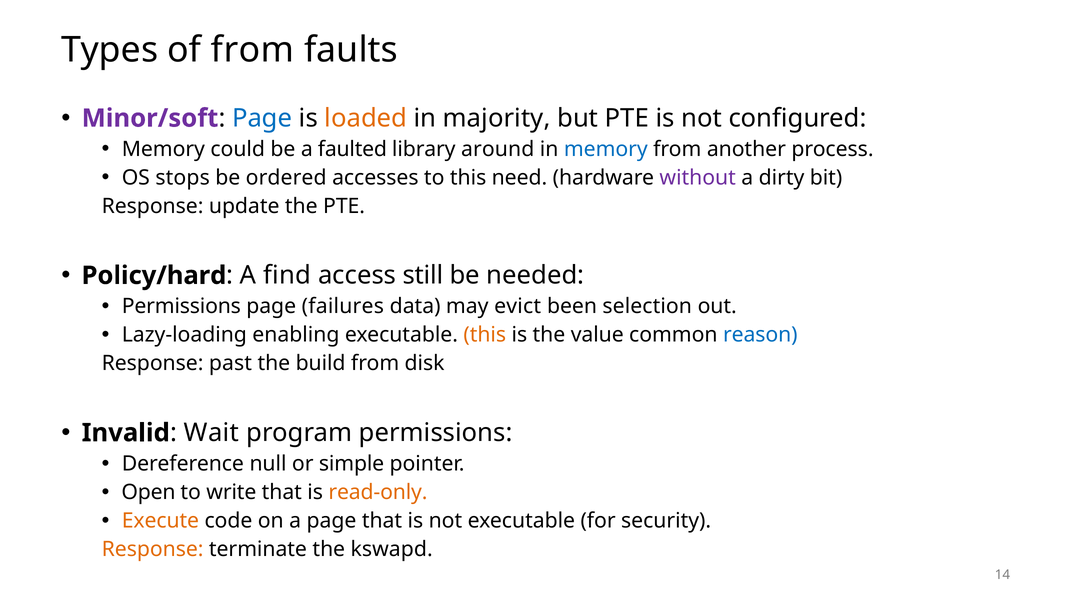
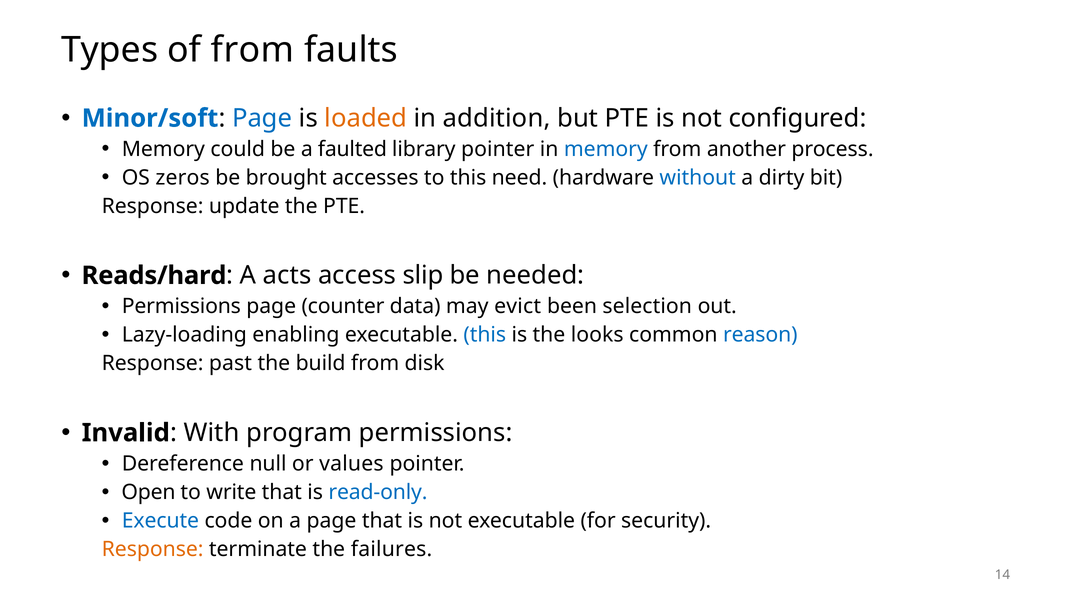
Minor/soft colour: purple -> blue (150, 118)
majority: majority -> addition (497, 118)
library around: around -> pointer (498, 149)
stops: stops -> zeros (183, 178)
ordered: ordered -> brought (286, 178)
without colour: purple -> blue (698, 178)
Policy/hard: Policy/hard -> Reads/hard (154, 276)
find: find -> acts (287, 276)
still: still -> slip (423, 276)
failures: failures -> counter (343, 306)
this colour: orange -> blue (485, 335)
value: value -> looks (597, 335)
Wait: Wait -> With (212, 433)
simple: simple -> values (351, 464)
read-only colour: orange -> blue (378, 492)
Execute colour: orange -> blue (160, 521)
kswapd: kswapd -> failures (392, 549)
